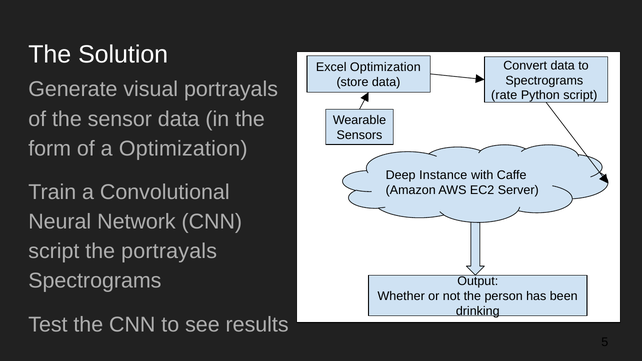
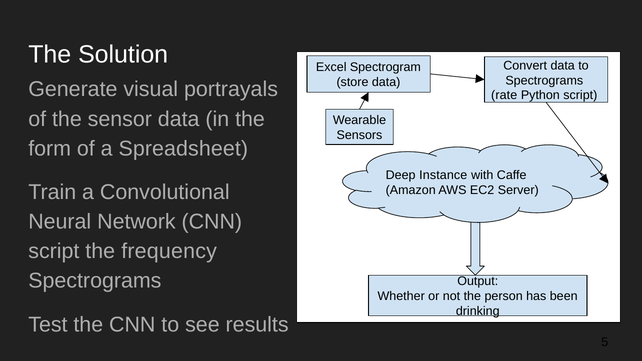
Excel Optimization: Optimization -> Spectrogram (385, 67)
a Optimization: Optimization -> Spreadsheet (183, 149)
the portrayals: portrayals -> frequency (169, 251)
